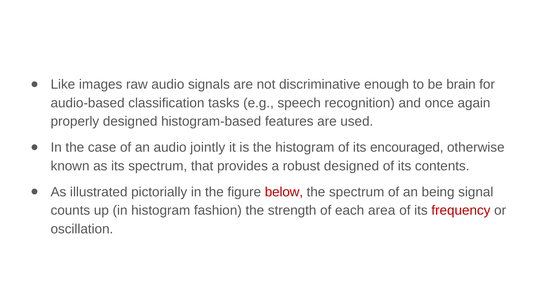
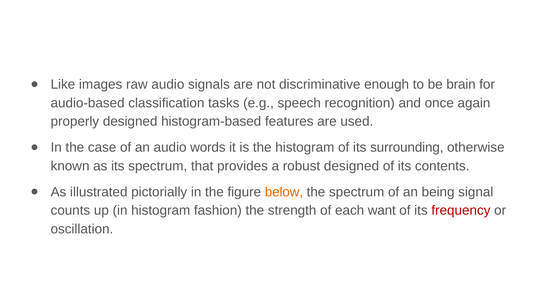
jointly: jointly -> words (208, 148)
encouraged: encouraged -> surrounding (407, 148)
below colour: red -> orange (284, 192)
area: area -> want (382, 211)
